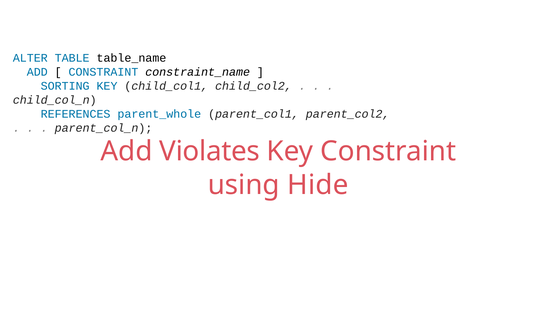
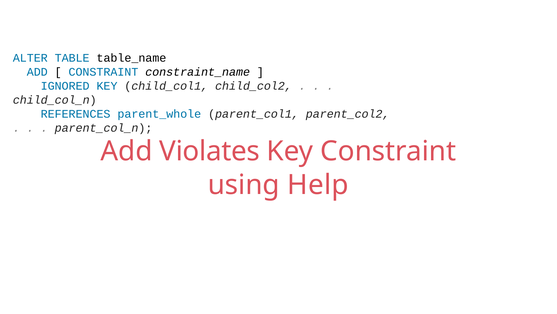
SORTING: SORTING -> IGNORED (65, 86)
Hide: Hide -> Help (318, 184)
